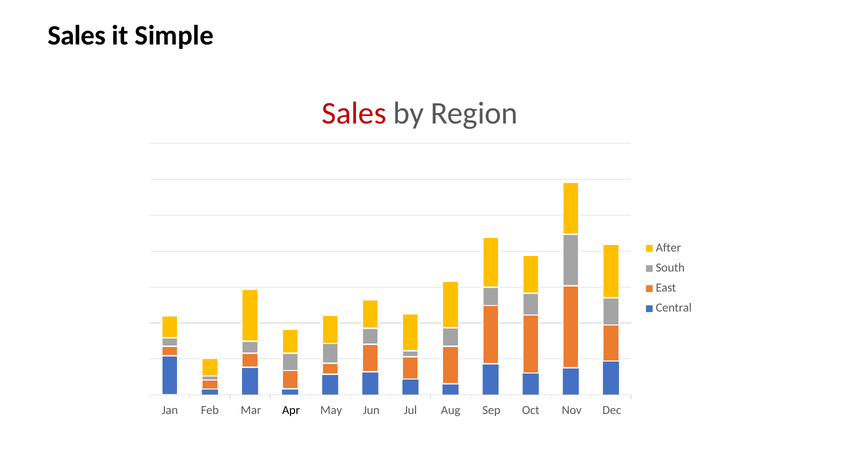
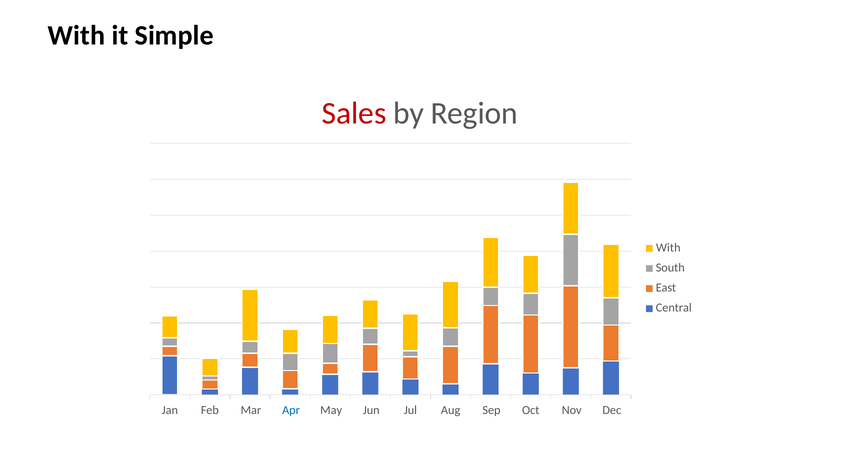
Sales: Sales -> With (77, 36)
After: After -> With (668, 248)
Apr colour: black -> blue (291, 410)
